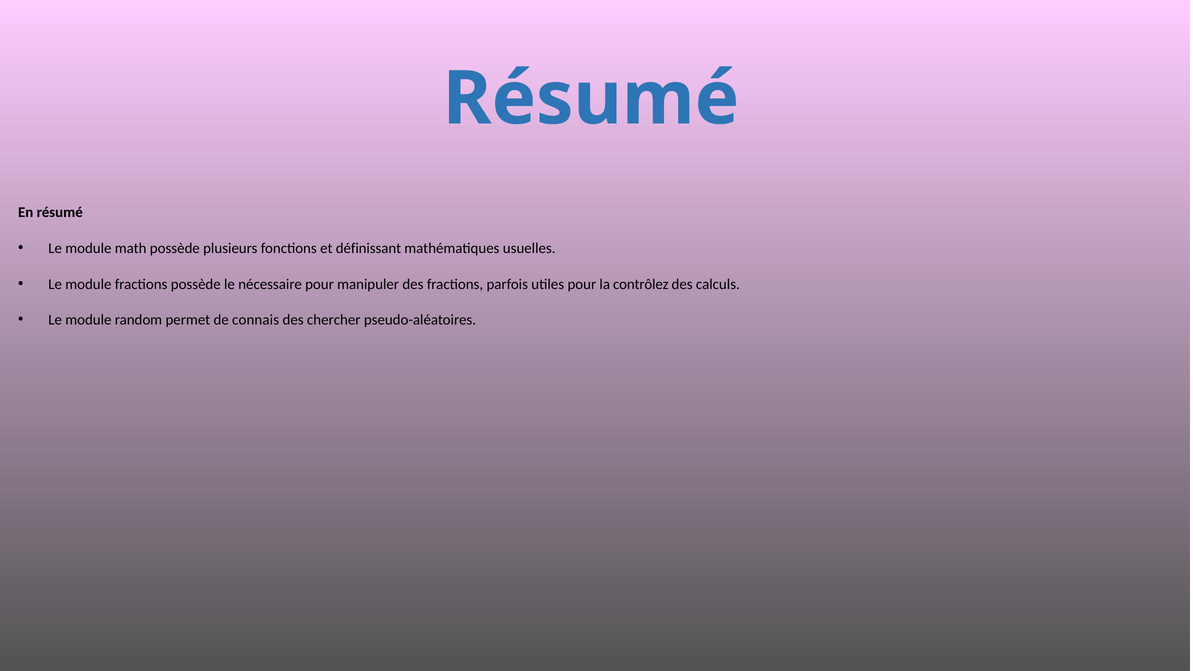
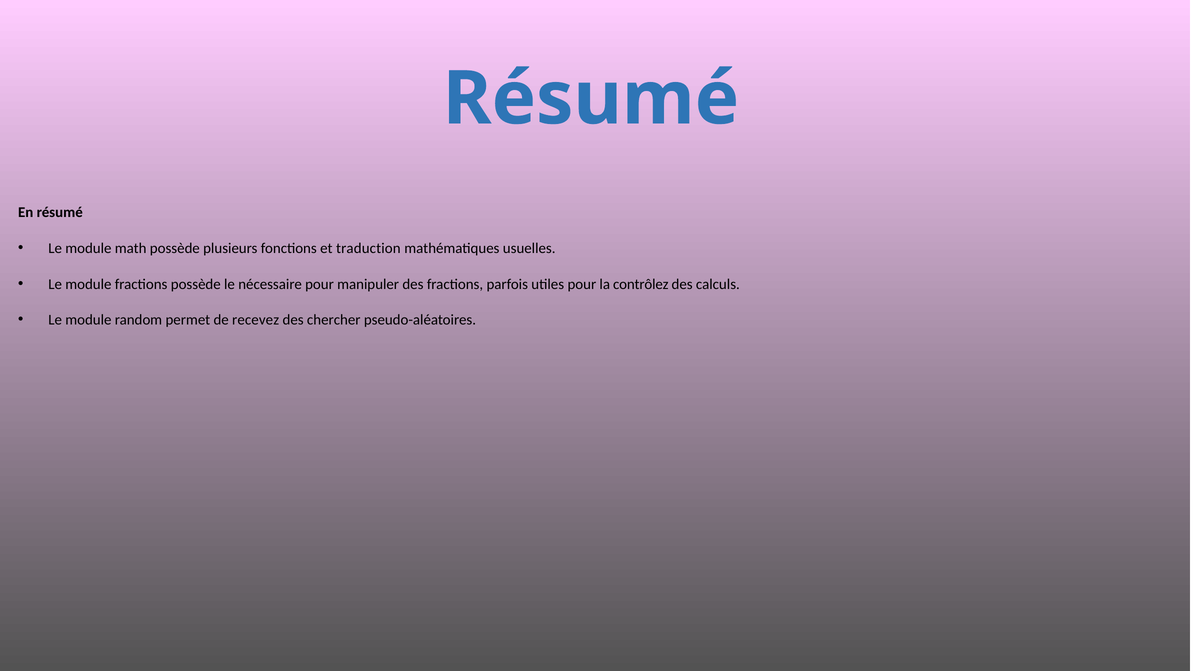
définissant: définissant -> traduction (368, 248)
connais: connais -> recevez (256, 320)
